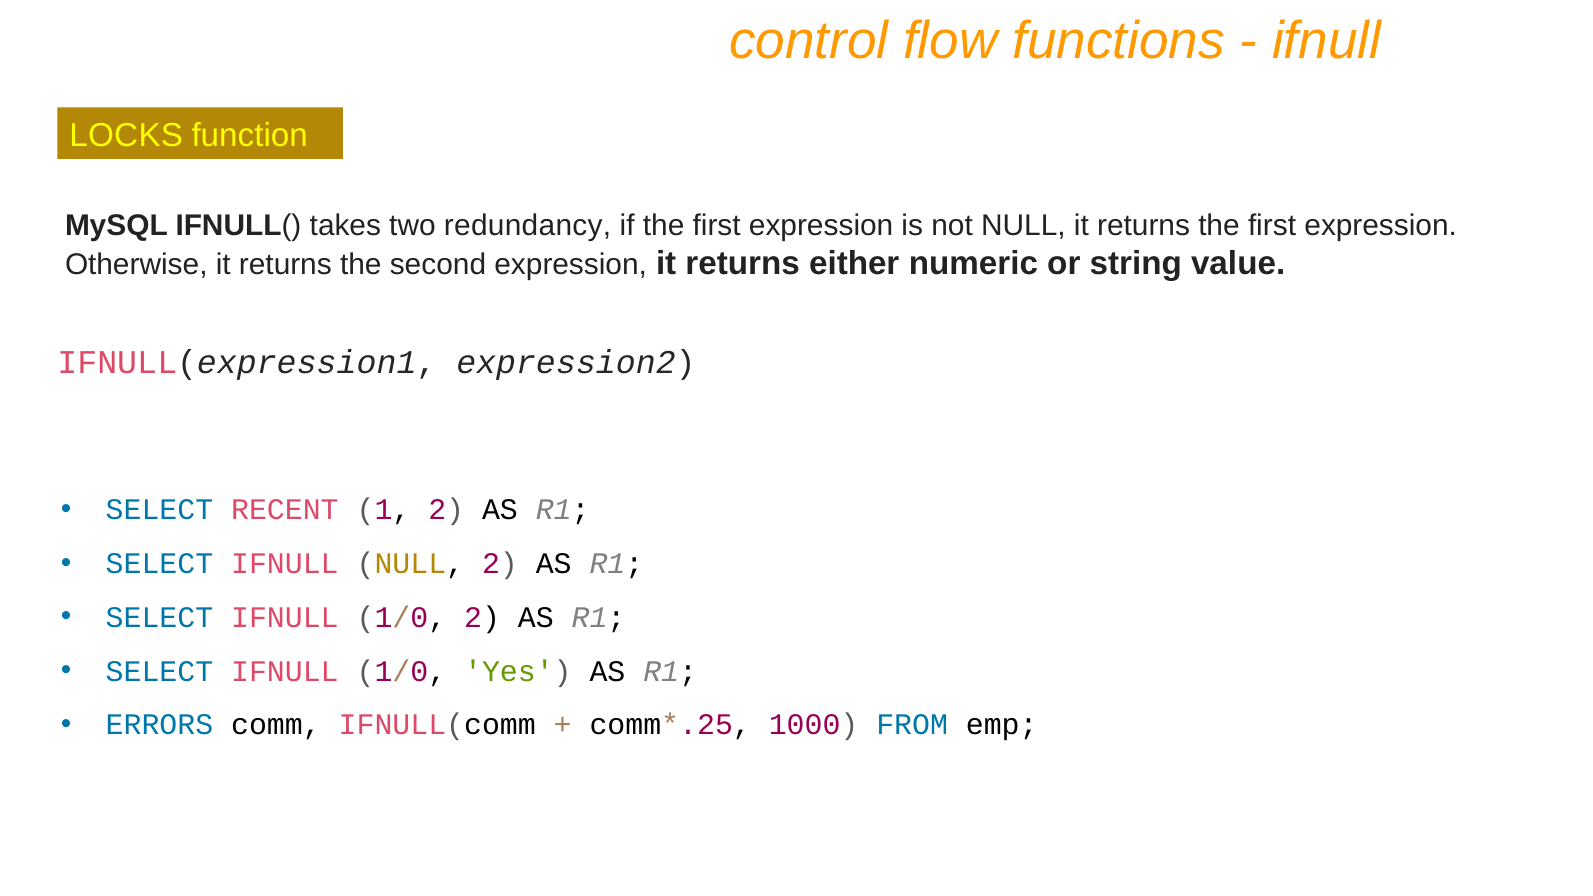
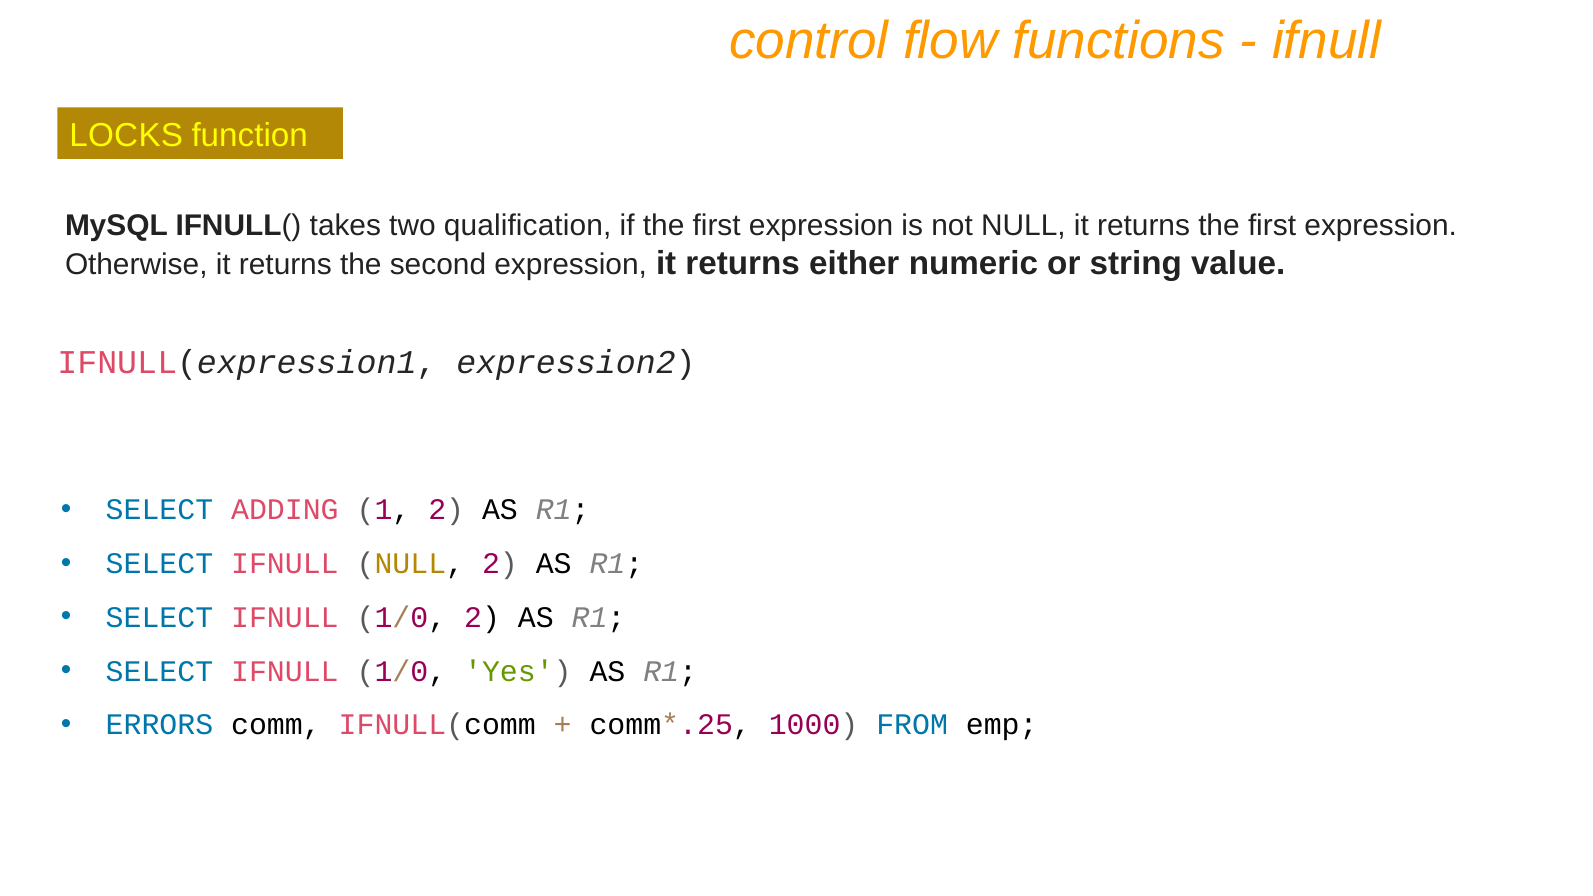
redundancy: redundancy -> qualification (528, 226)
RECENT: RECENT -> ADDING (285, 510)
